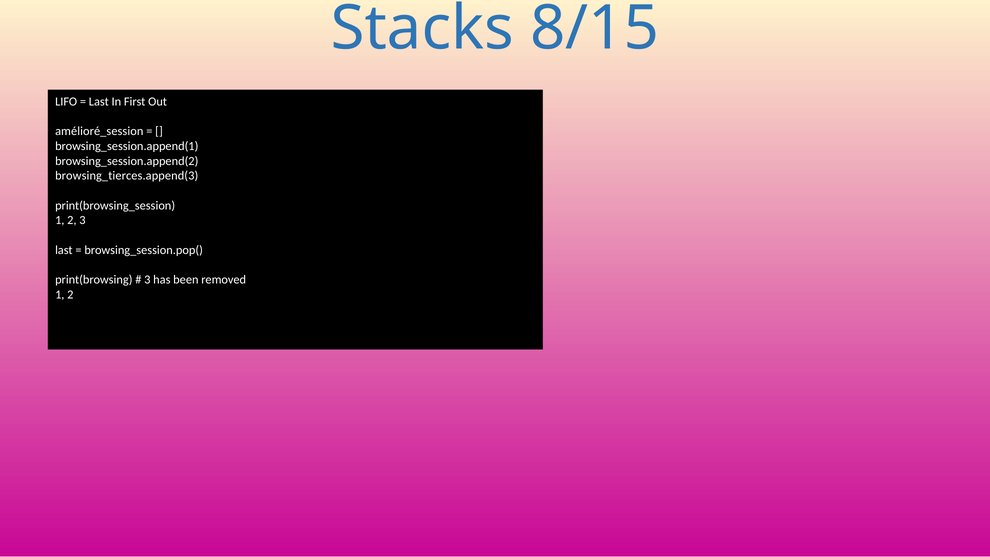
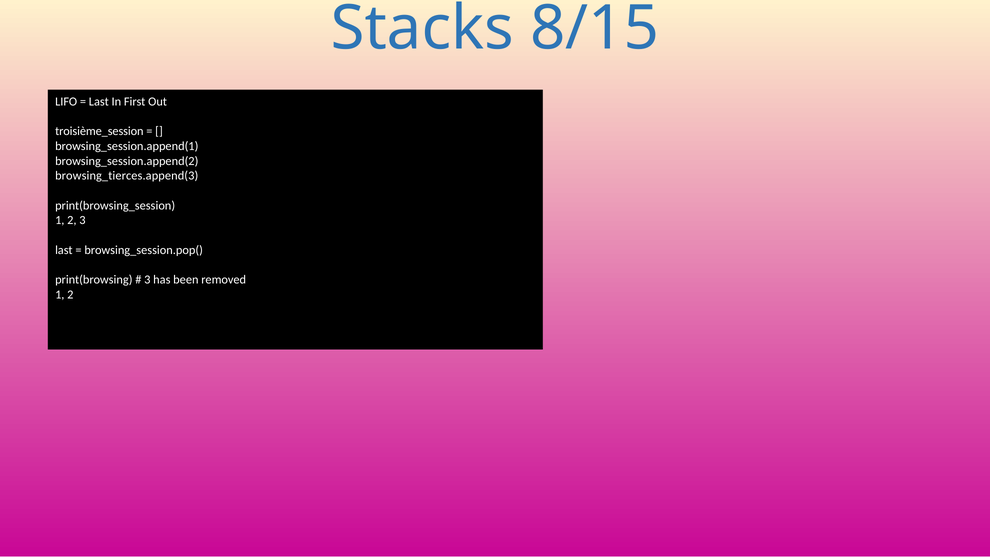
amélioré_session: amélioré_session -> troisième_session (99, 131)
